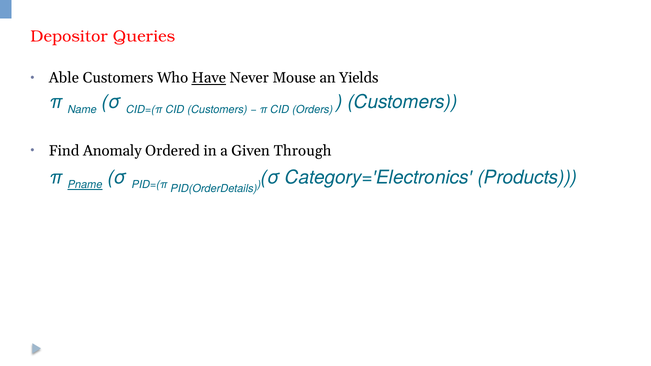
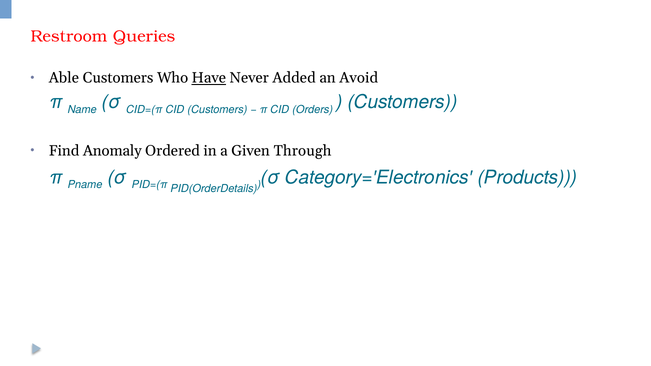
Depositor: Depositor -> Restroom (69, 37)
Mouse: Mouse -> Added (294, 78)
Yields: Yields -> Avoid (359, 78)
Pname underline: present -> none (85, 185)
